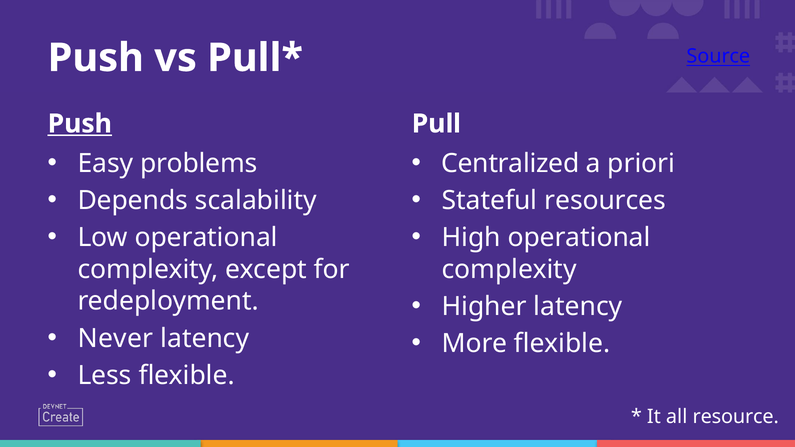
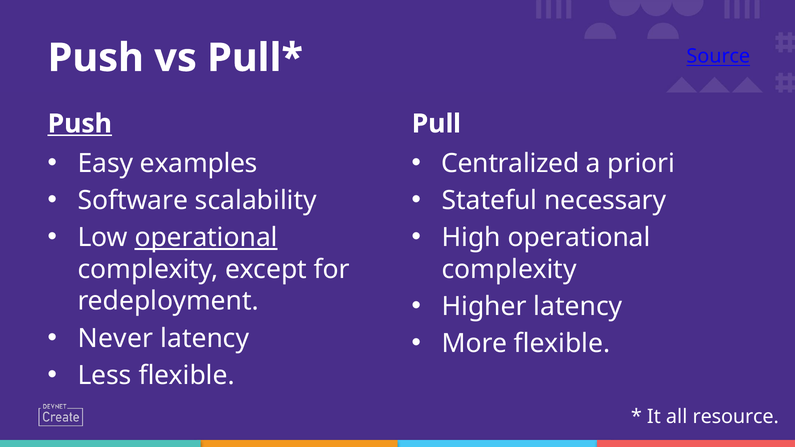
problems: problems -> examples (199, 164)
Depends: Depends -> Software (133, 201)
resources: resources -> necessary (605, 201)
operational underline: none -> present (206, 238)
